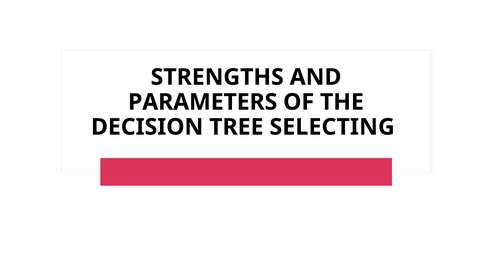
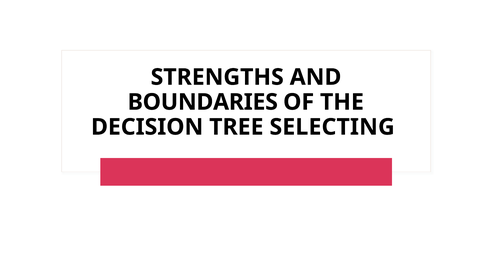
PARAMETERS: PARAMETERS -> BOUNDARIES (203, 102)
